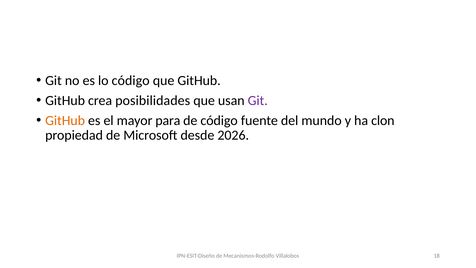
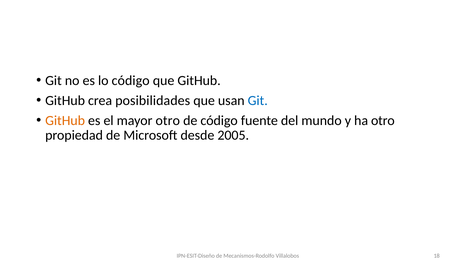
Git colour: purple -> blue (258, 100)
mayor para: para -> otro (168, 120)
ha clon: clon -> otro (383, 120)
2026: 2026 -> 2005 (233, 135)
